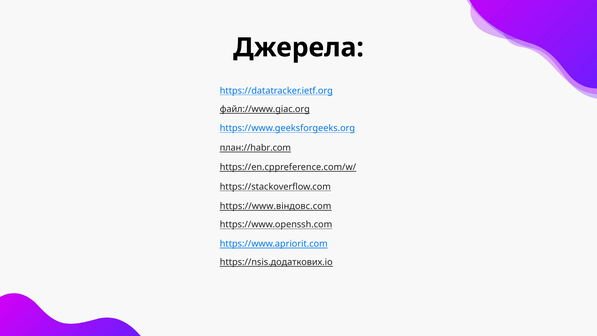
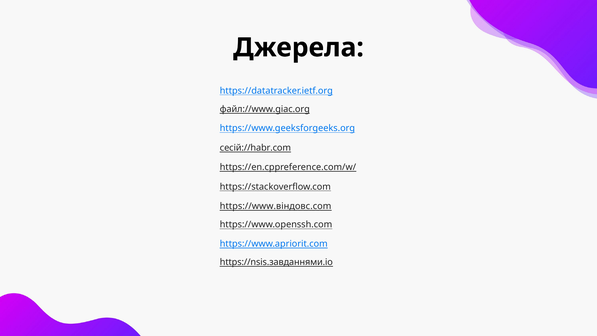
план://habr.com: план://habr.com -> сесій://habr.com (255, 148)
https://nsis.додаткових.io: https://nsis.додаткових.io -> https://nsis.завданнями.io (276, 262)
